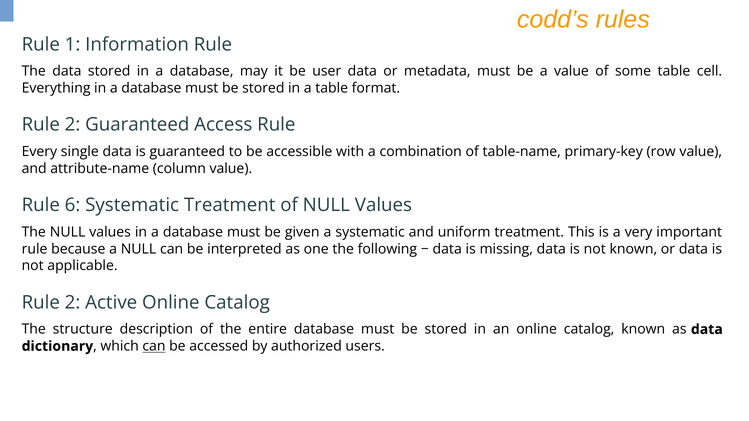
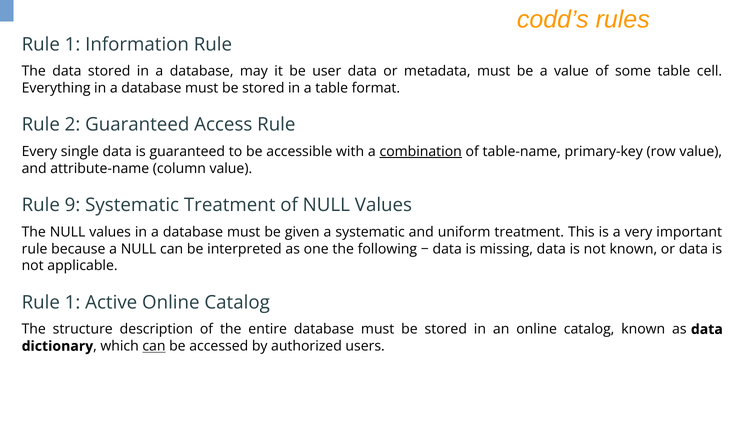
combination underline: none -> present (421, 152)
6: 6 -> 9 (73, 205)
2: 2 -> 1 (73, 303)
